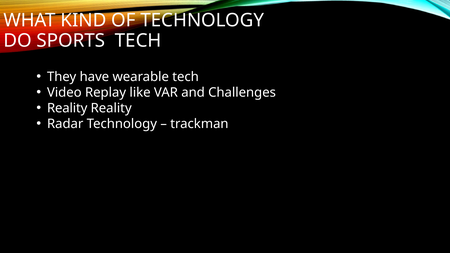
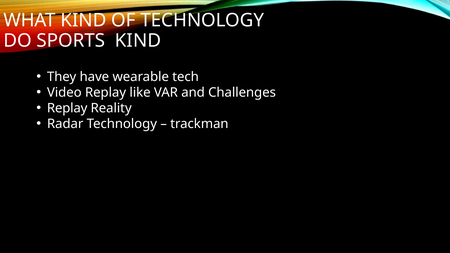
SPORTS TECH: TECH -> KIND (138, 41)
Reality: Reality -> Replay (67, 108)
